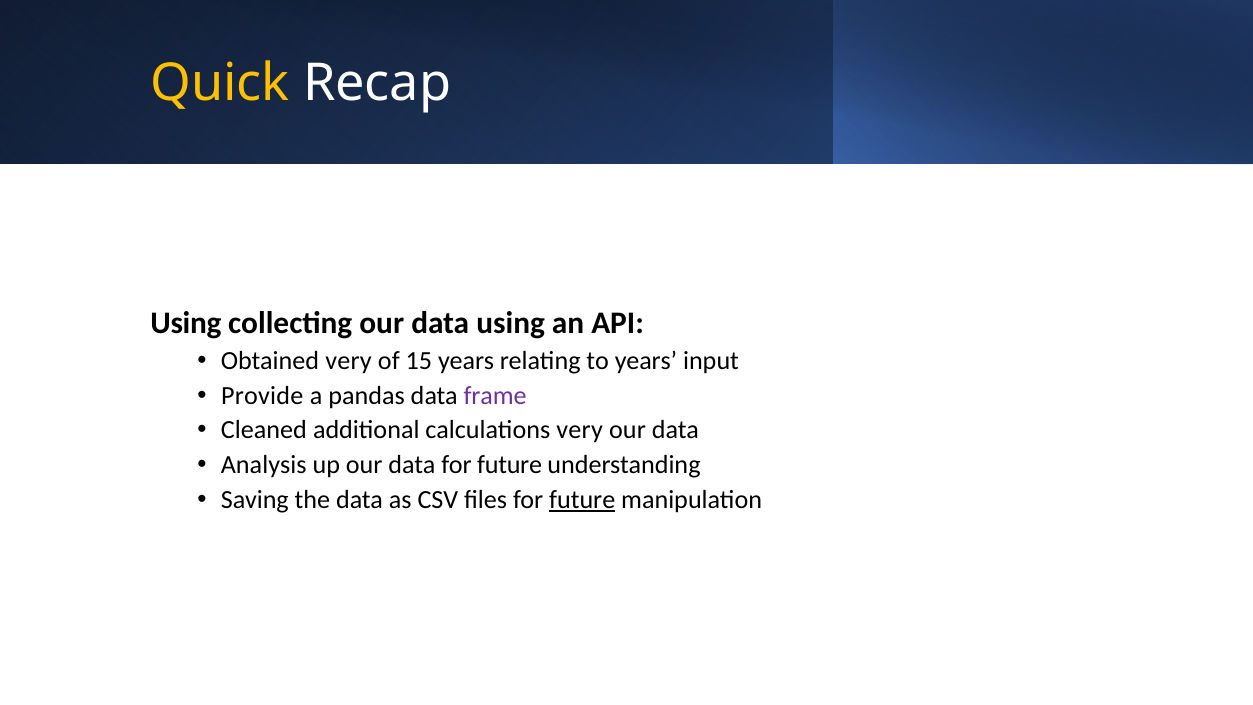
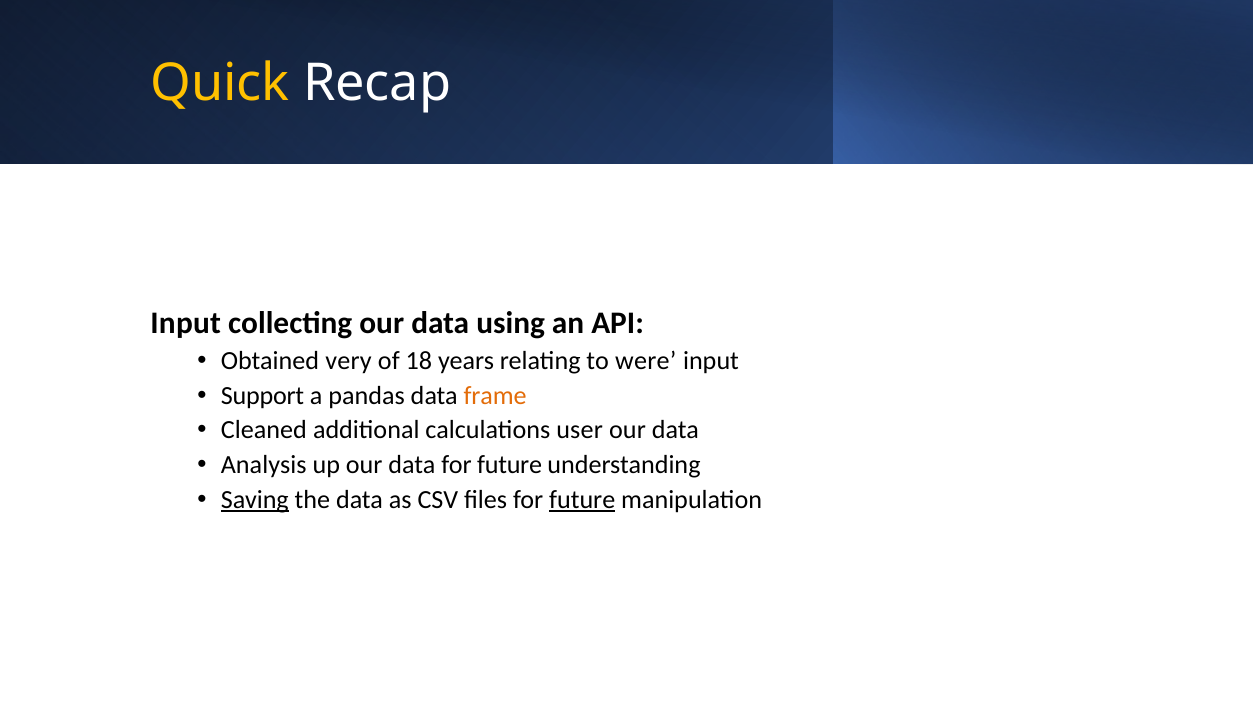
Using: Using -> Input (186, 323)
15: 15 -> 18 (419, 361)
to years: years -> were (646, 361)
Provide: Provide -> Support (263, 395)
frame colour: purple -> orange (495, 395)
calculations very: very -> user (580, 430)
Saving underline: none -> present (255, 500)
